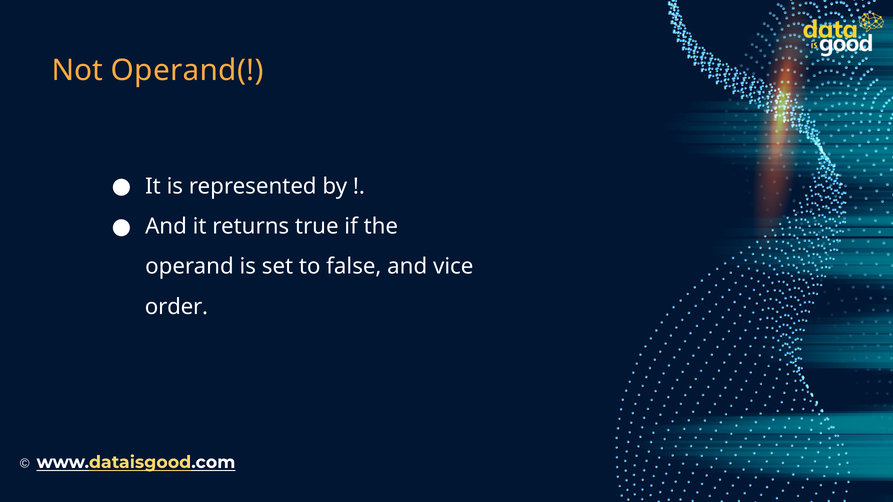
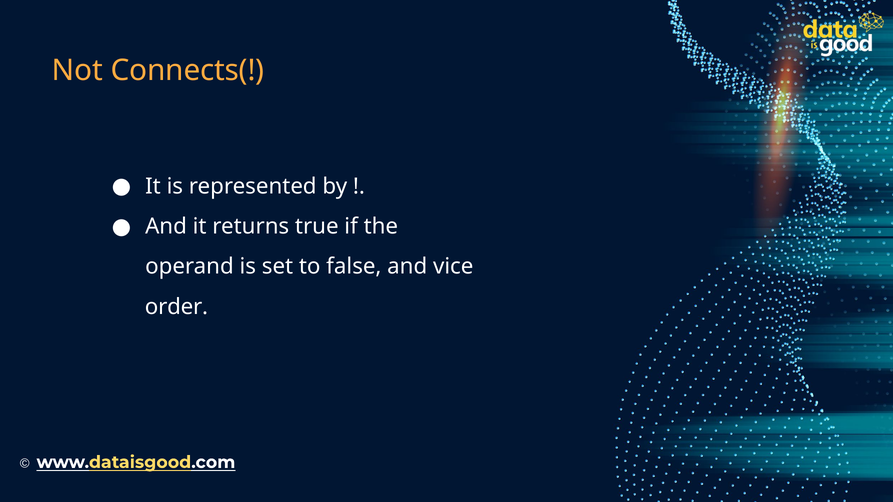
Operand(: Operand( -> Connects( (187, 70)
